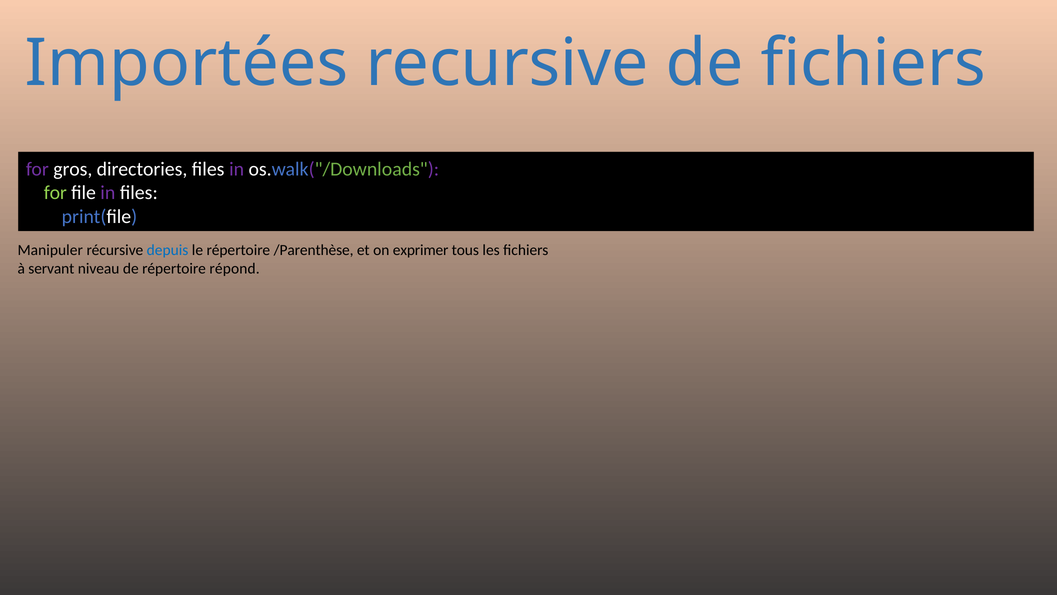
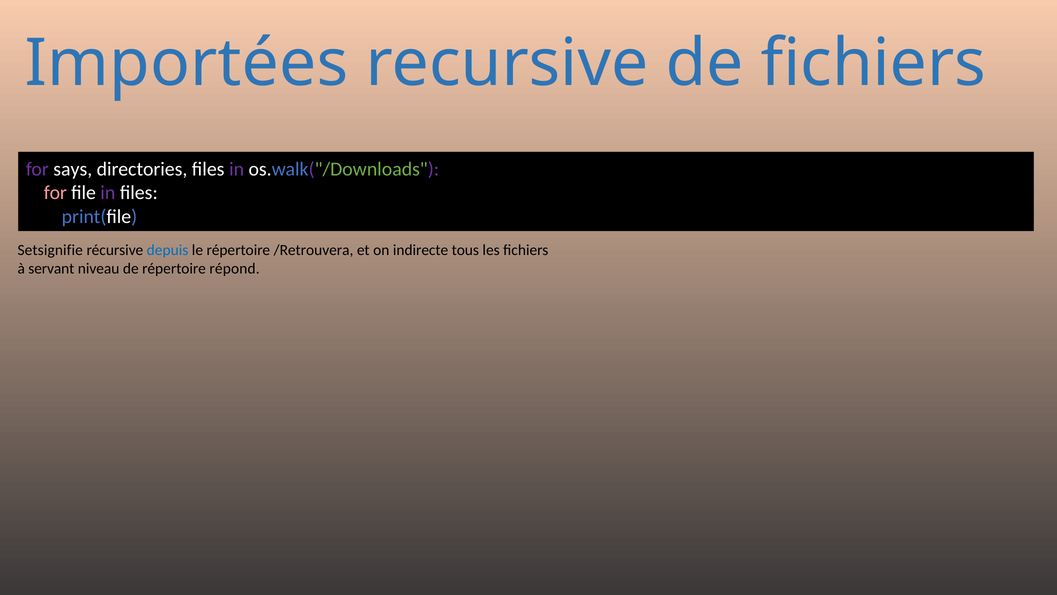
gros: gros -> says (73, 169)
for colour: light green -> pink (55, 193)
Manipuler: Manipuler -> Setsignifie (50, 250)
/Parenthèse: /Parenthèse -> /Retrouvera (314, 250)
exprimer: exprimer -> indirecte (421, 250)
